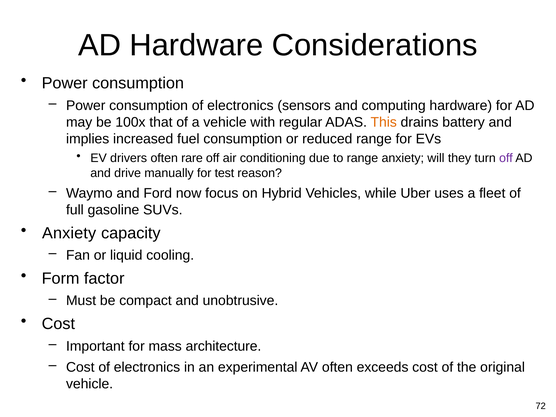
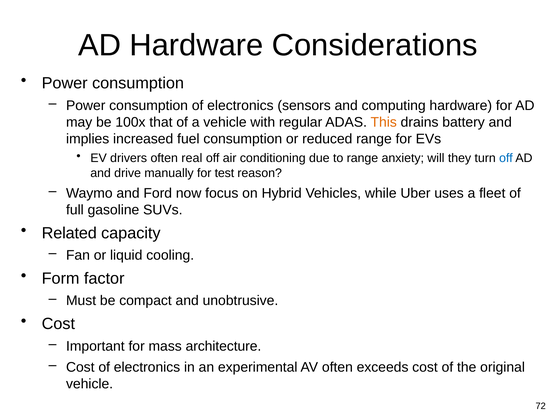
rare: rare -> real (192, 158)
off colour: purple -> blue (506, 158)
Anxiety: Anxiety -> Related (69, 233)
